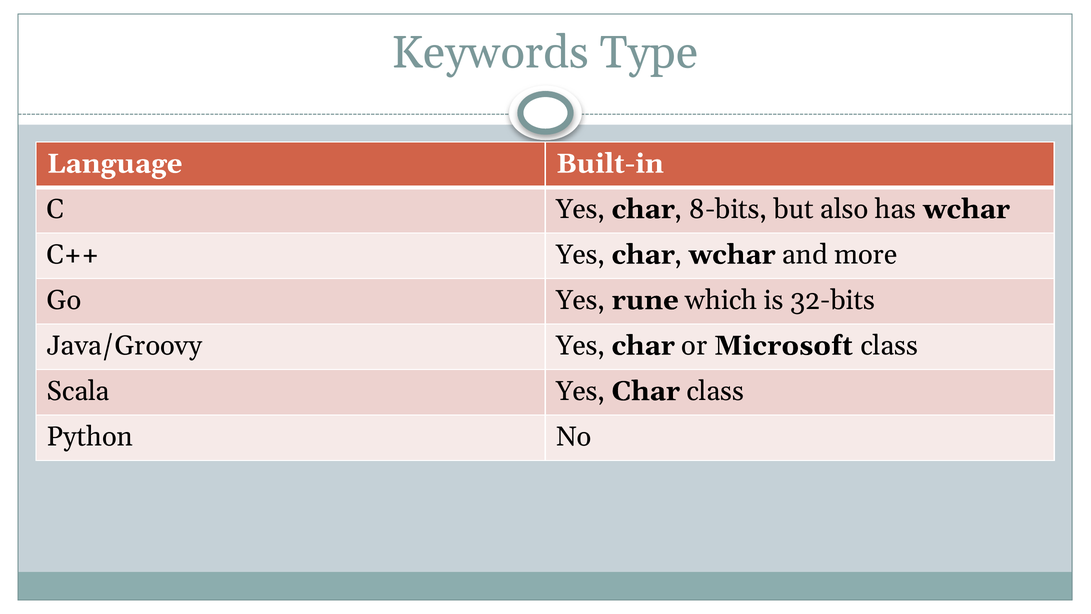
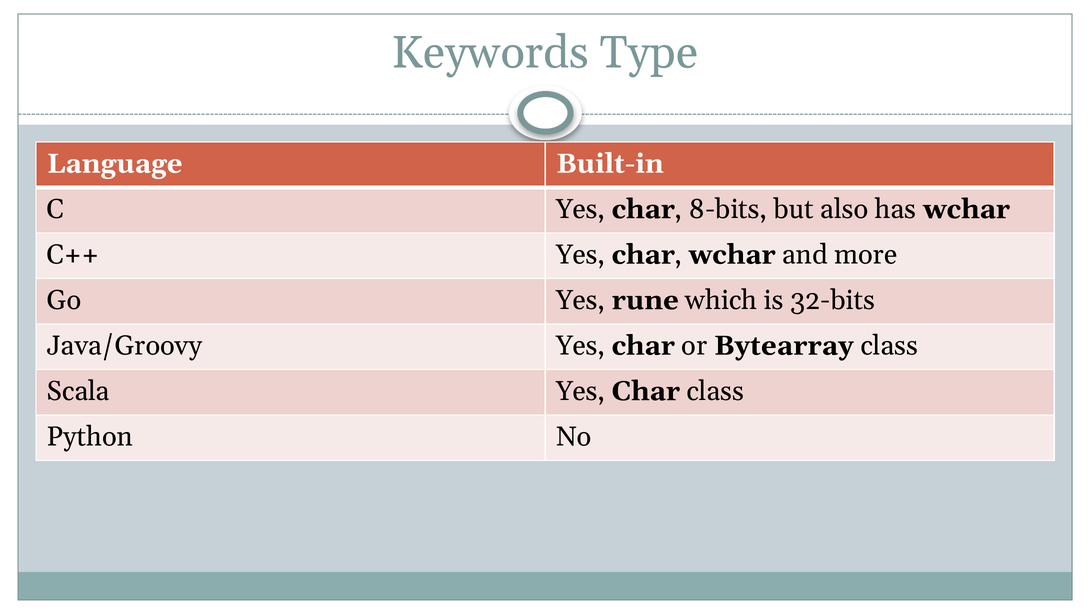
Microsoft: Microsoft -> Bytearray (784, 346)
